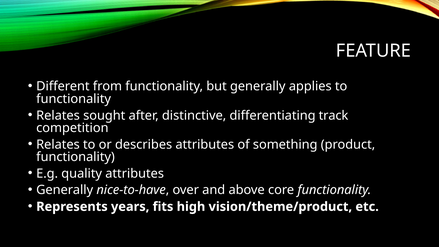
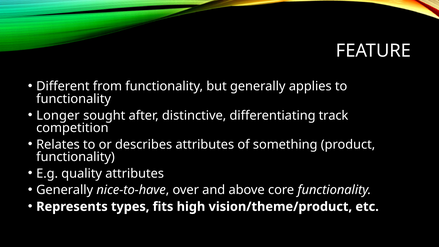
Relates: Relates -> Longer (58, 115)
years: years -> types (130, 207)
